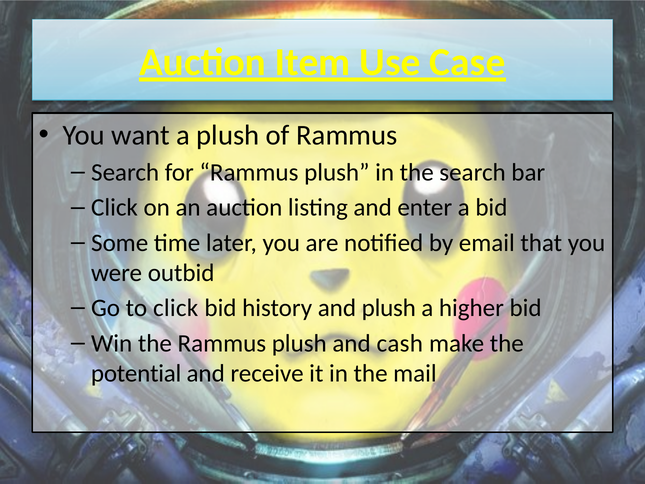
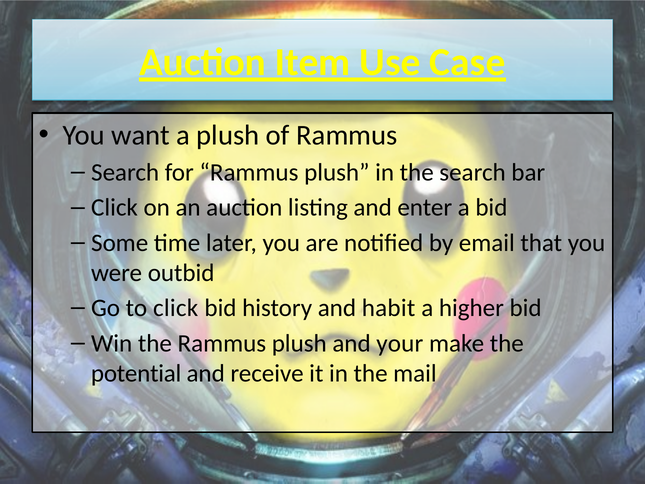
and plush: plush -> habit (389, 308)
cash: cash -> your (400, 343)
